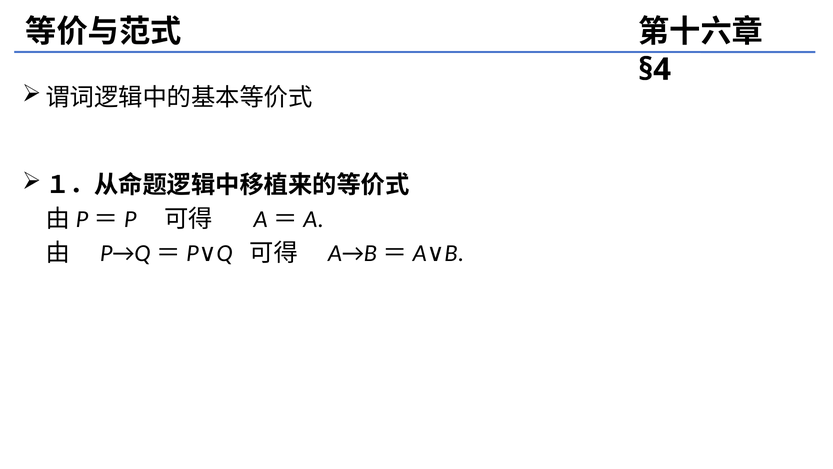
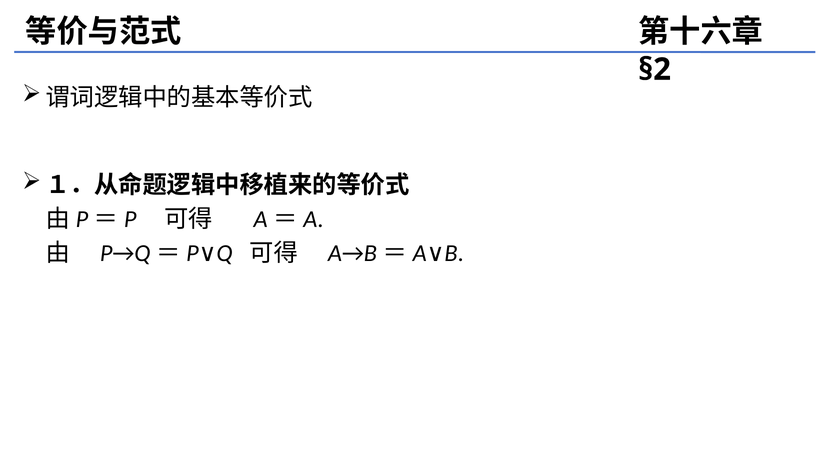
§4: §4 -> §2 (655, 69)
